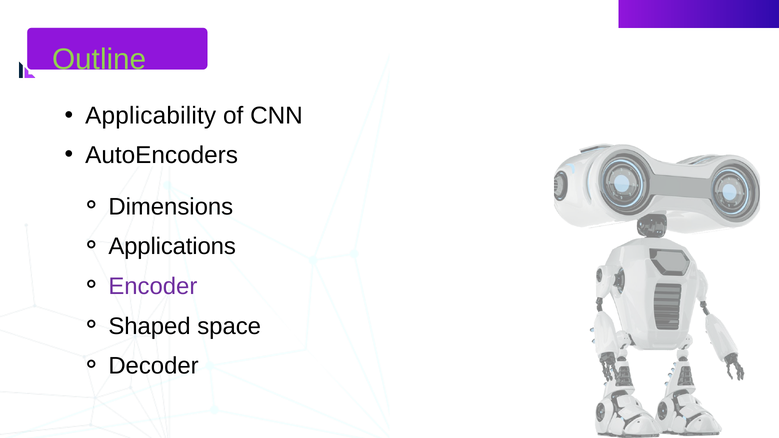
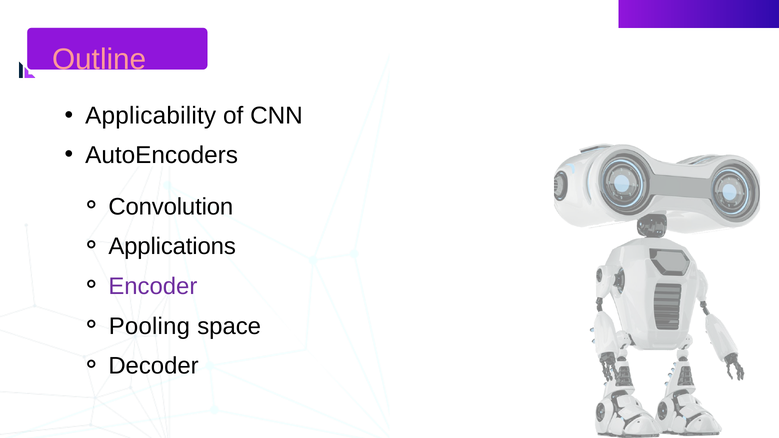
Outline colour: light green -> pink (99, 59)
Dimensions: Dimensions -> Convolution (171, 207)
Shaped: Shaped -> Pooling (149, 326)
